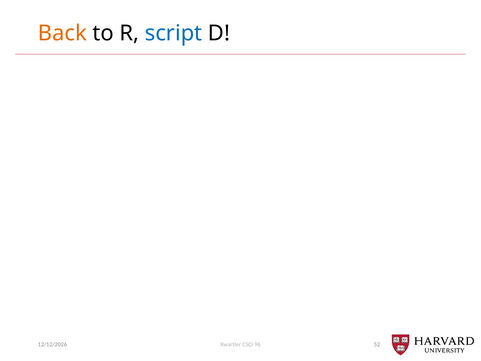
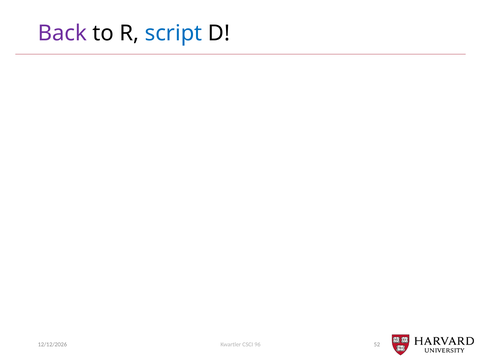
Back colour: orange -> purple (62, 33)
